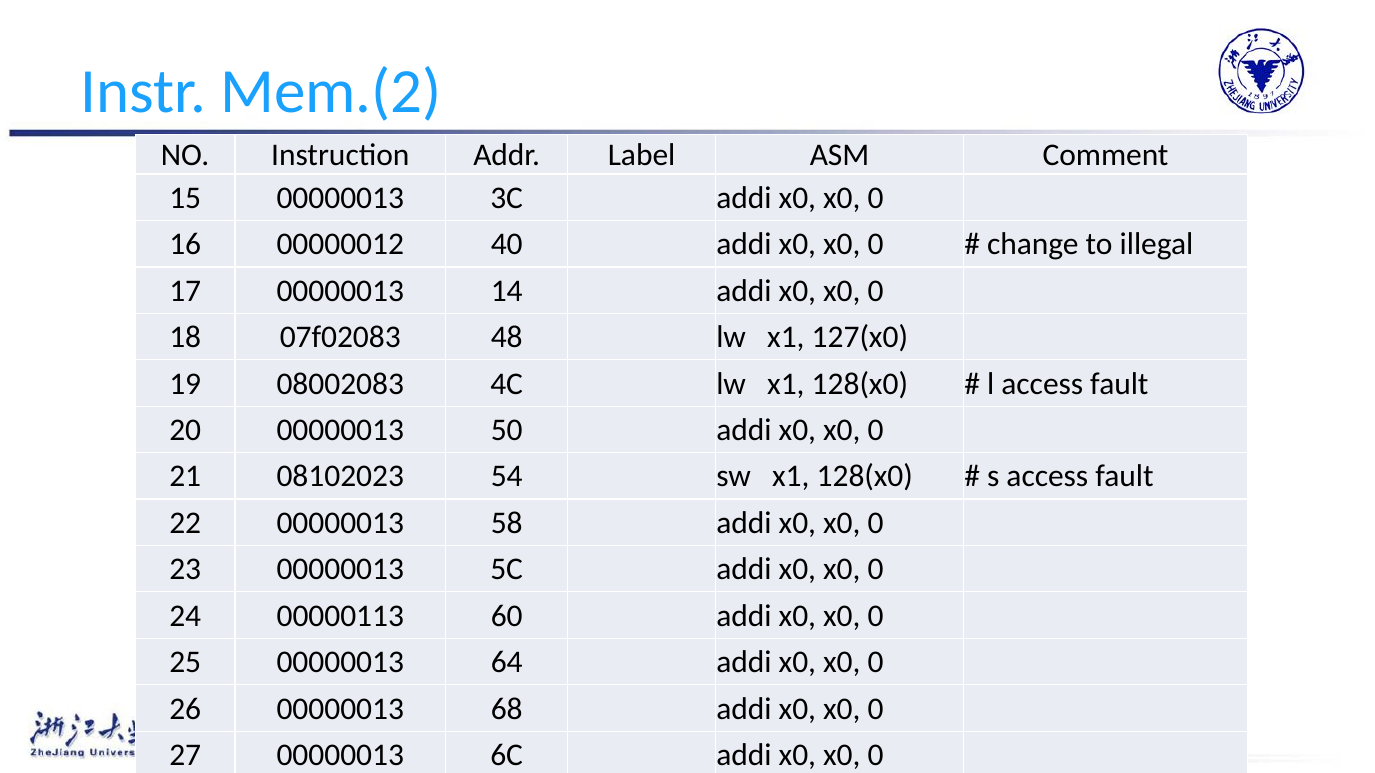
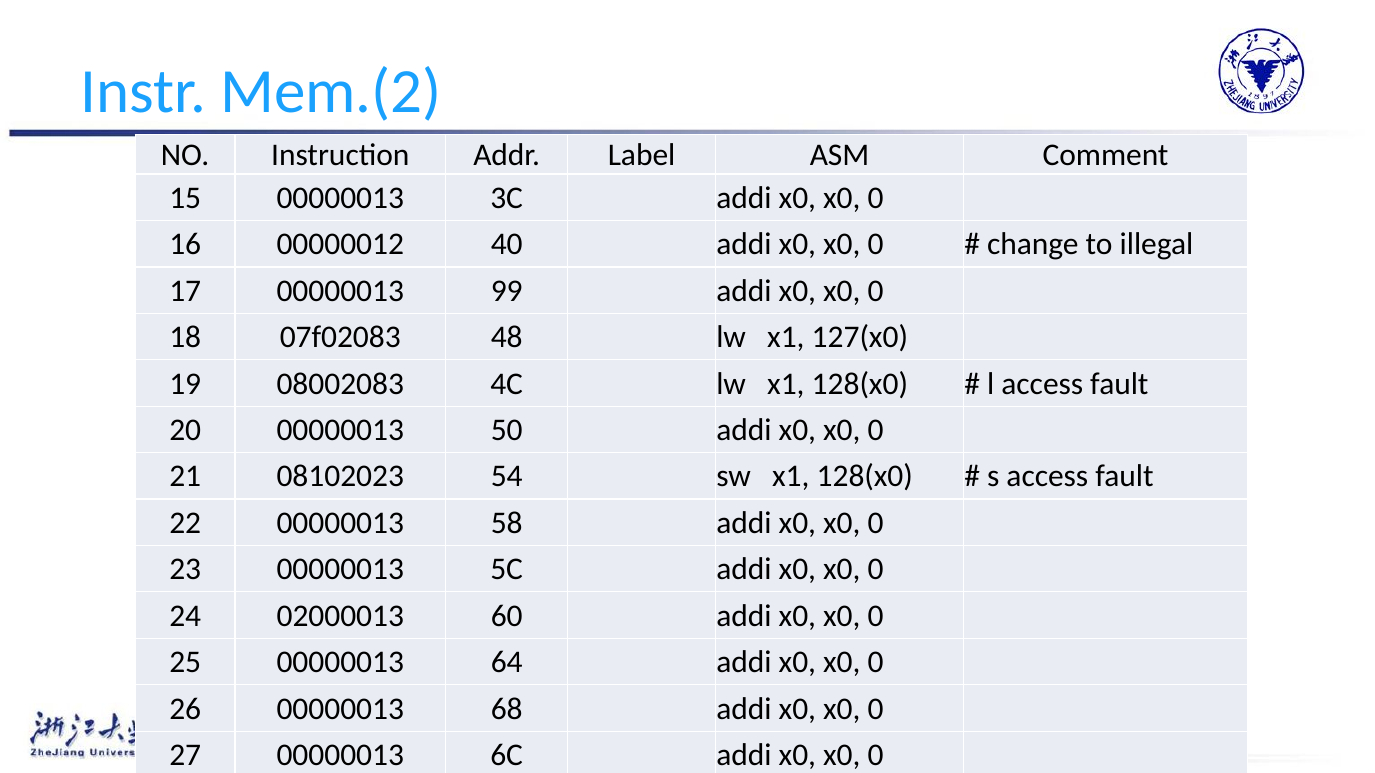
14: 14 -> 99 (507, 291)
00000113: 00000113 -> 02000013 (340, 616)
